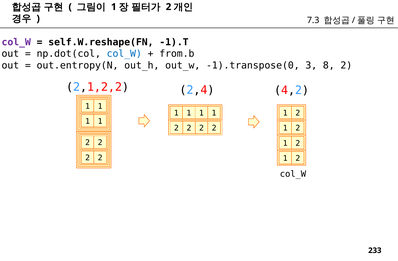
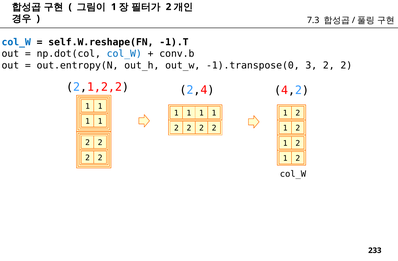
col_W colour: purple -> blue (16, 42)
from.b: from.b -> conv.b (177, 54)
3 8: 8 -> 2 (329, 65)
